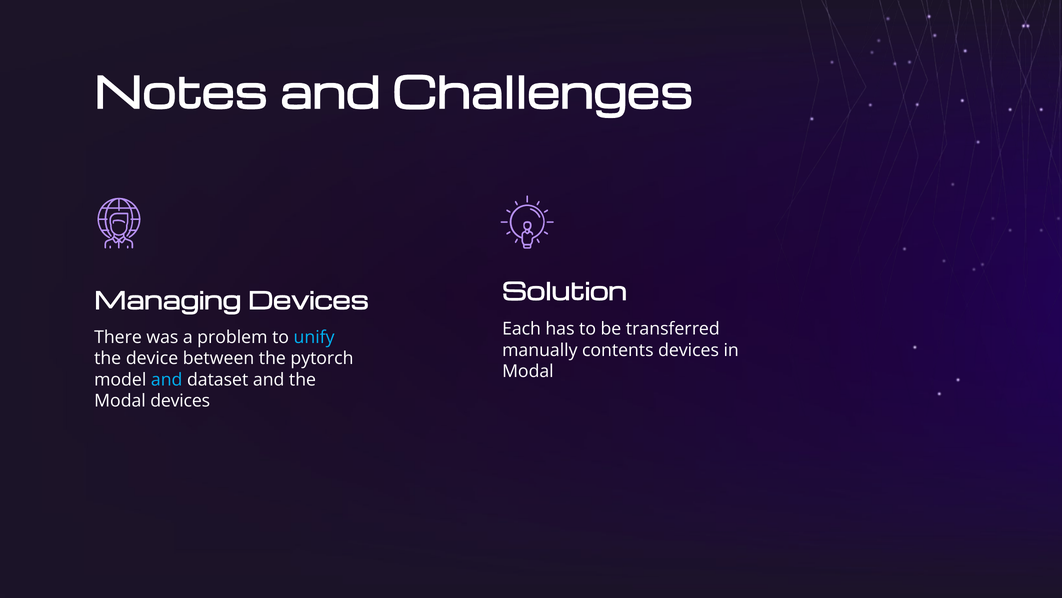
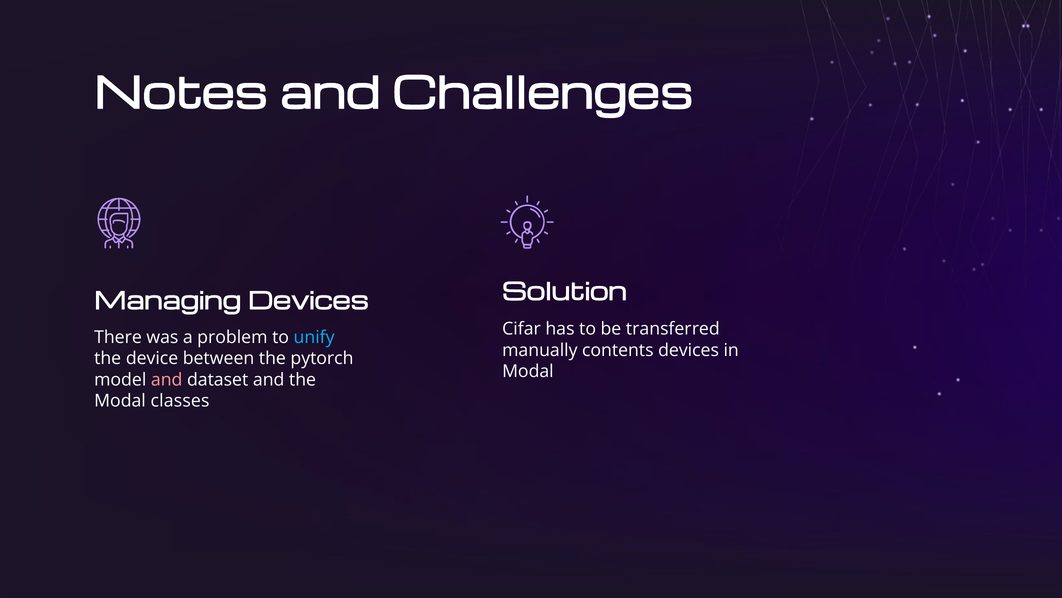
Each: Each -> Cifar (521, 329)
and colour: light blue -> pink (167, 379)
Modal devices: devices -> classes (180, 401)
